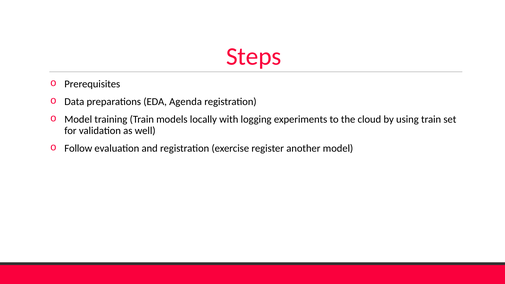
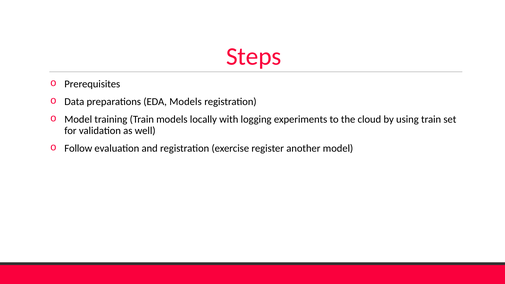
EDA Agenda: Agenda -> Models (186, 102)
